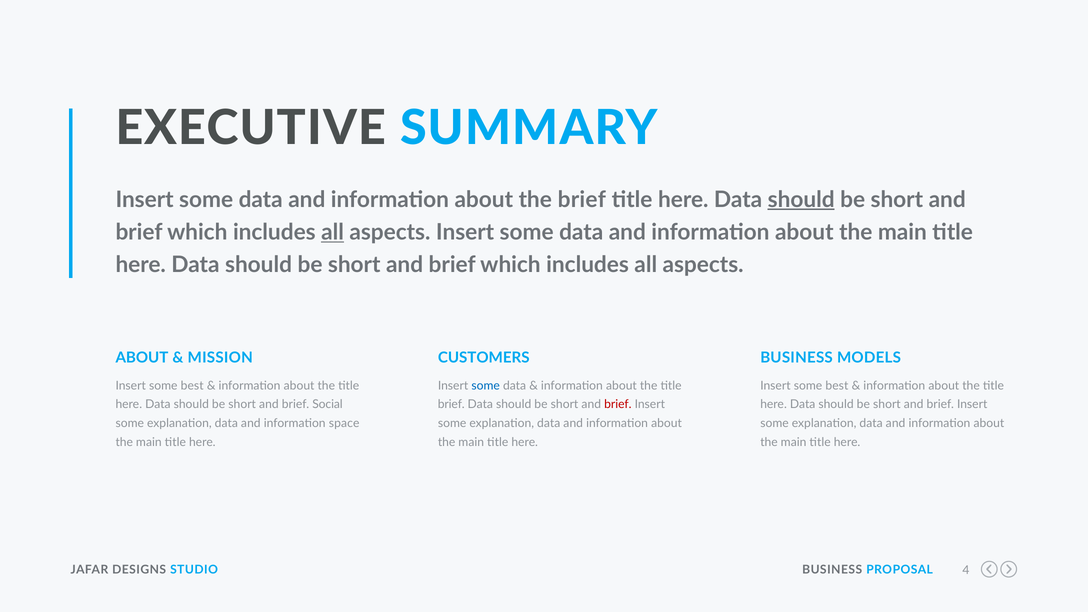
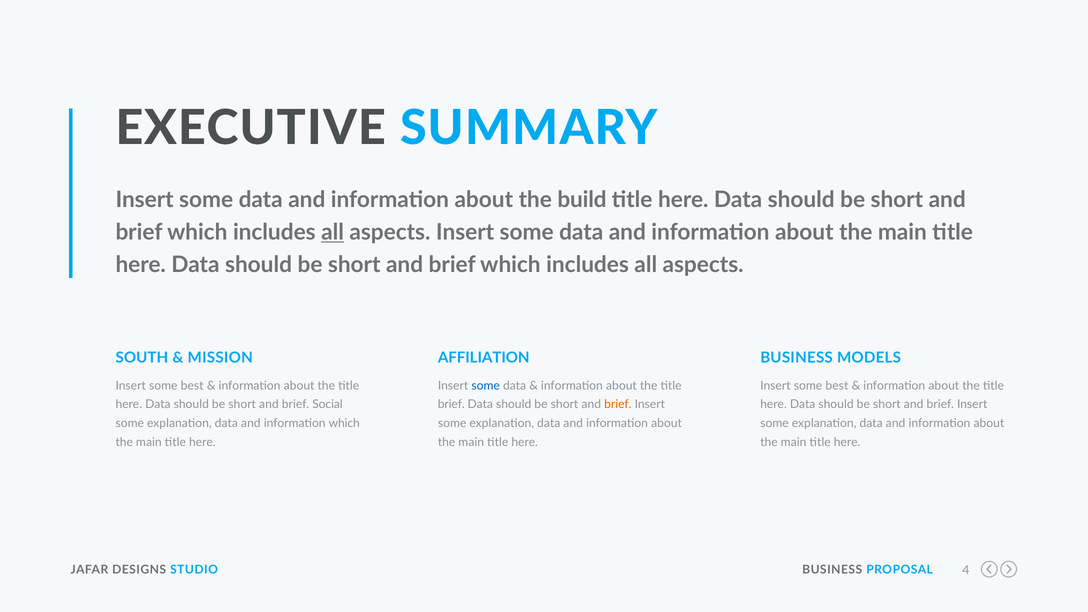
the brief: brief -> build (582, 200)
should underline: present -> none (801, 200)
ABOUT: ABOUT -> SOUTH (142, 358)
CUSTOMERS: CUSTOMERS -> AFFILIATION (484, 358)
brief colour: red -> orange (618, 405)
information space: space -> which (344, 423)
